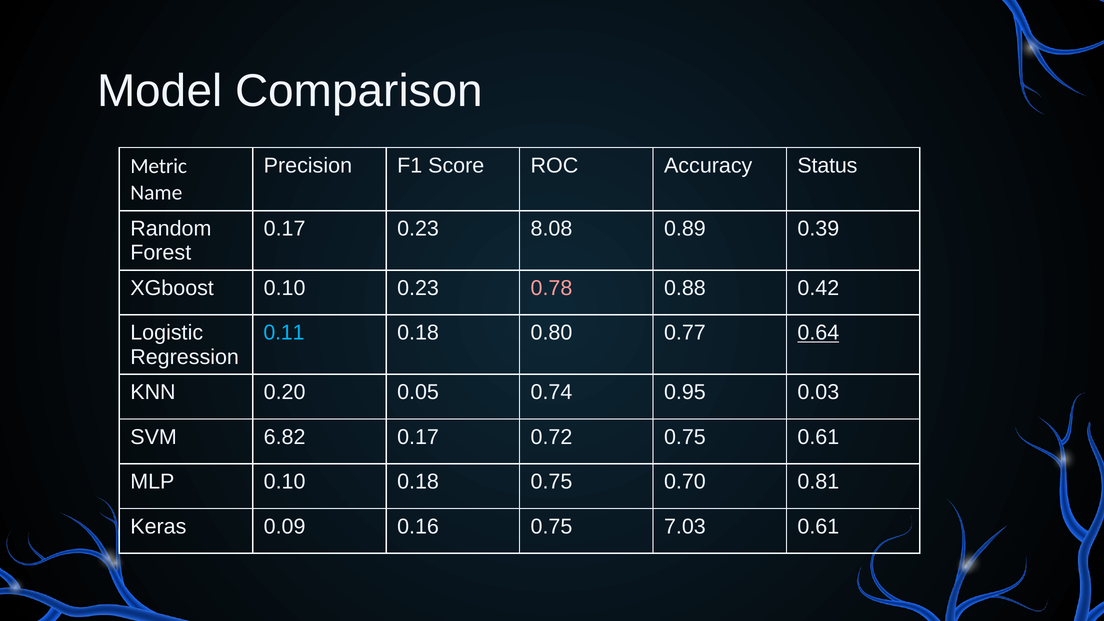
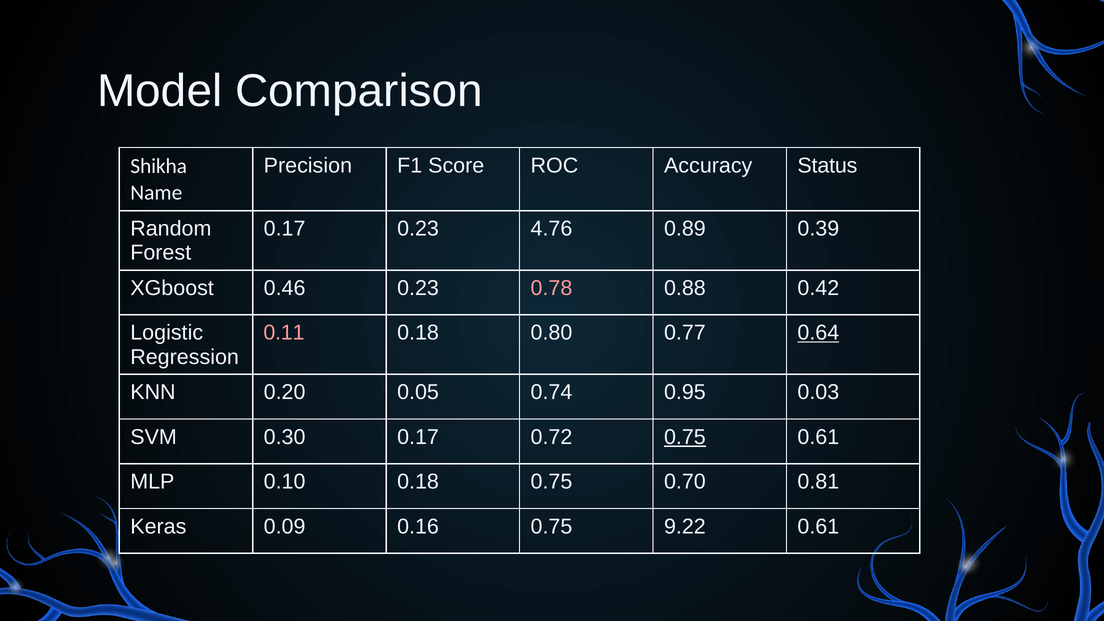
Metric: Metric -> Shikha (159, 166)
8.08: 8.08 -> 4.76 (551, 229)
XGboost 0.10: 0.10 -> 0.46 (285, 288)
0.11 colour: light blue -> pink (284, 333)
6.82: 6.82 -> 0.30 (285, 437)
0.75 underline: none -> present (685, 437)
7.03: 7.03 -> 9.22 (685, 526)
